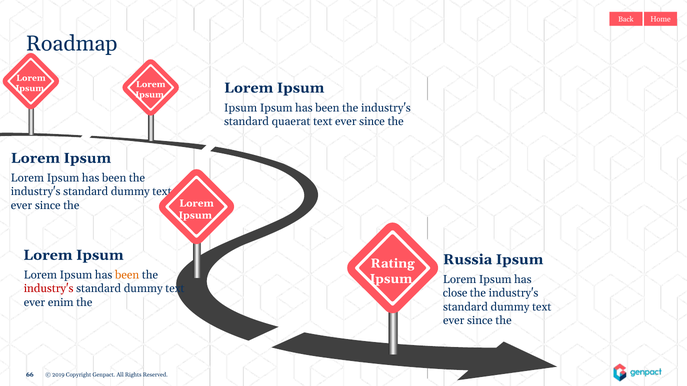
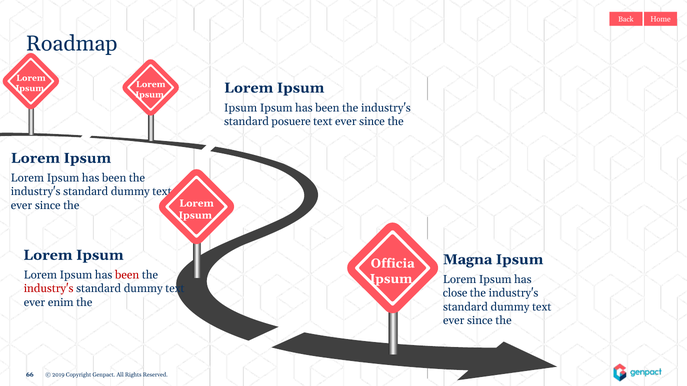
quaerat: quaerat -> posuere (291, 122)
Russia: Russia -> Magna (468, 260)
Rating: Rating -> Officia (393, 264)
been colour: orange -> red (127, 275)
